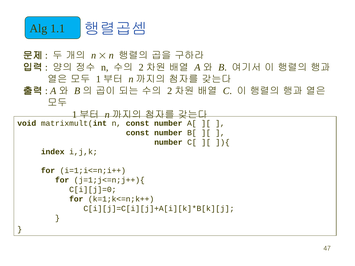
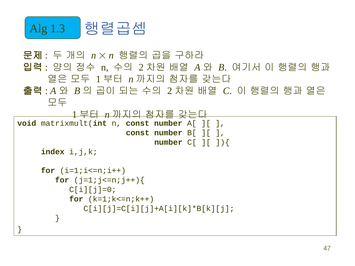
1.1: 1.1 -> 1.3 (58, 29)
